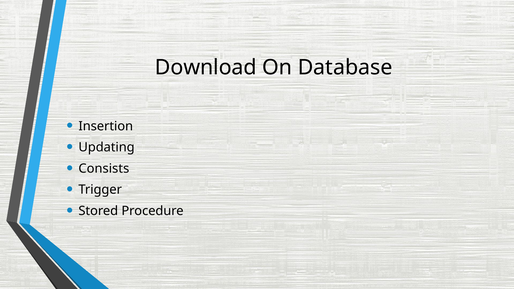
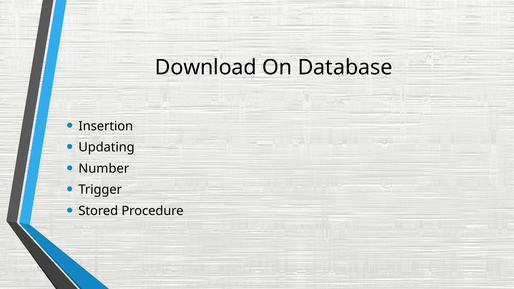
Consists: Consists -> Number (104, 169)
